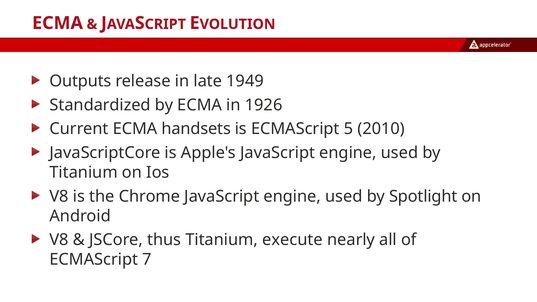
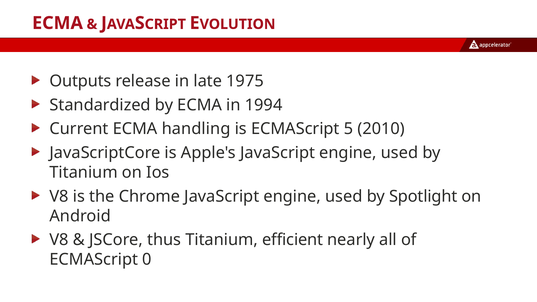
1949: 1949 -> 1975 (245, 81)
1926: 1926 -> 1994 (264, 105)
handsets: handsets -> handling (196, 129)
execute: execute -> efficient (293, 240)
7: 7 -> 0 (147, 260)
